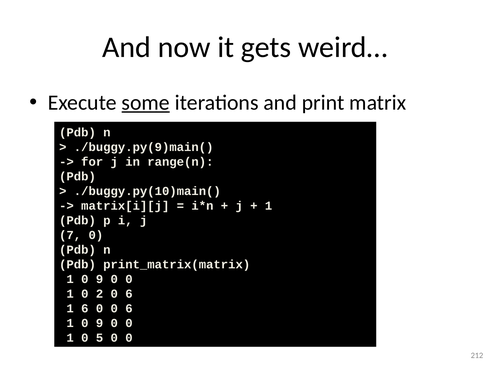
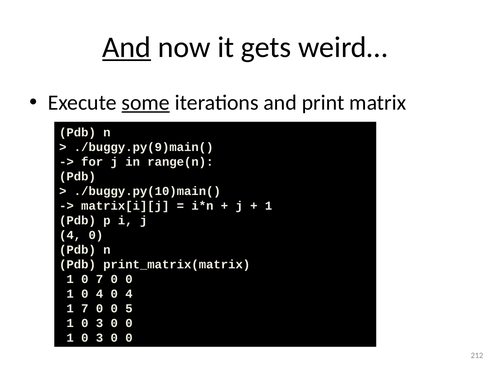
And underline: none -> present (127, 47)
7: 7 -> 4 (70, 236)
9: 9 -> 7 (100, 280)
1 0 2: 2 -> 4 (100, 294)
6: 6 -> 4 (129, 294)
1 6: 6 -> 7 (85, 309)
0 0 6: 6 -> 5 (129, 309)
9: 9 -> 3 (100, 324)
5: 5 -> 3 (100, 338)
